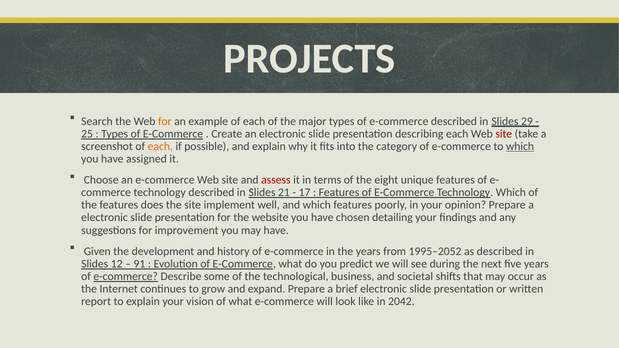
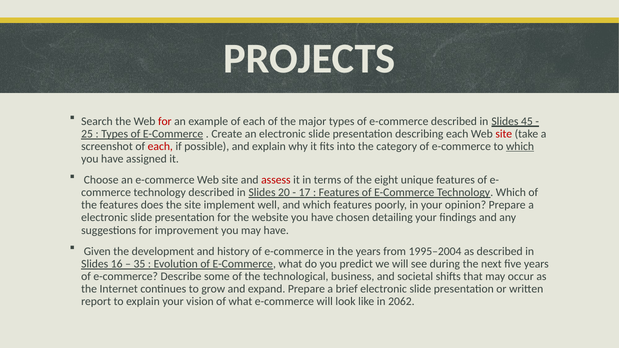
for colour: orange -> red (165, 121)
29: 29 -> 45 (527, 121)
each colour: orange -> red (160, 146)
21: 21 -> 20 (284, 193)
1995–2052: 1995–2052 -> 1995–2004 (435, 252)
12: 12 -> 16 (117, 264)
91: 91 -> 35 (139, 264)
e-commerce underline: present -> none (126, 277)
2042: 2042 -> 2062 (401, 302)
